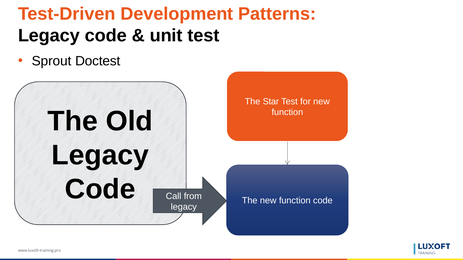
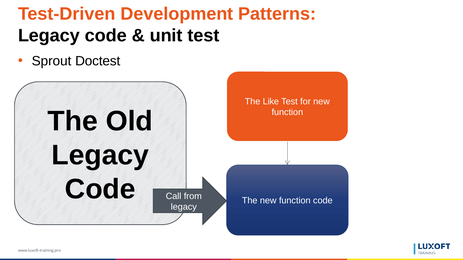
Star: Star -> Like (271, 102)
